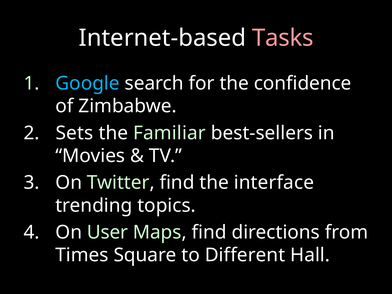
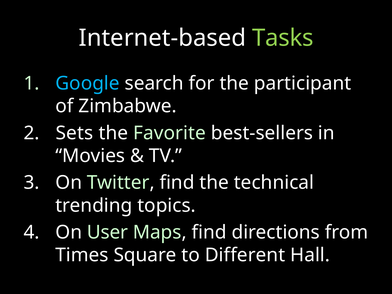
Tasks colour: pink -> light green (283, 38)
confidence: confidence -> participant (303, 83)
Familiar: Familiar -> Favorite (169, 133)
interface: interface -> technical (274, 183)
